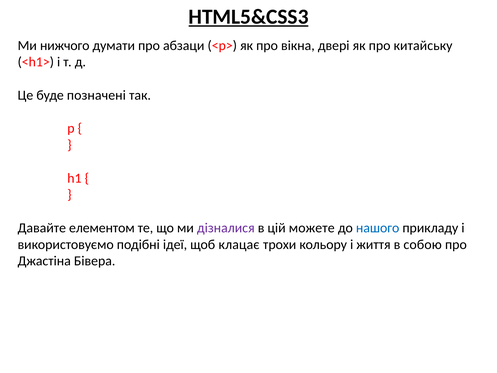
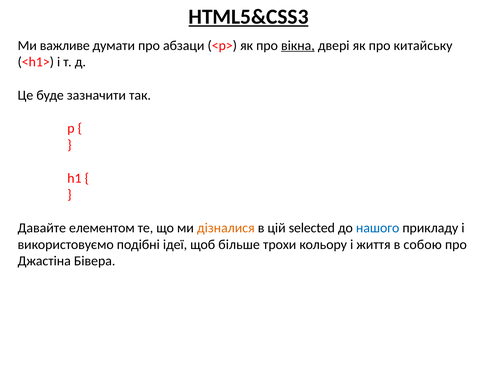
нижчого: нижчого -> важливе (65, 45)
вікна underline: none -> present (298, 45)
позначені: позначені -> зазначити (96, 95)
дізналися colour: purple -> orange (226, 228)
можете: можете -> selected (312, 228)
клацає: клацає -> більше (239, 244)
